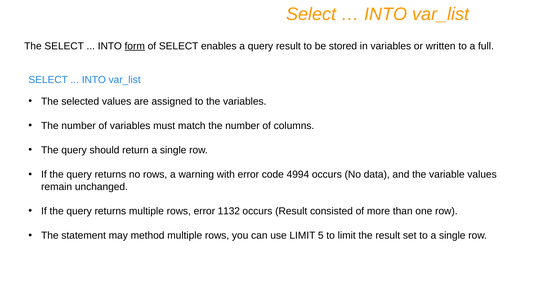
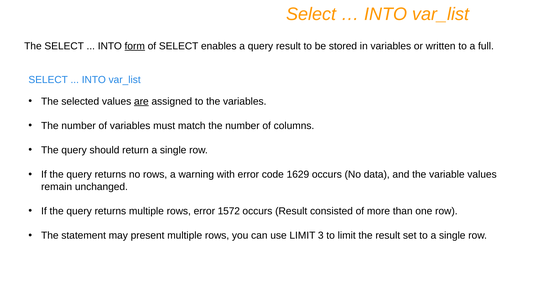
are underline: none -> present (141, 101)
4994: 4994 -> 1629 (298, 174)
1132: 1132 -> 1572 (229, 211)
method: method -> present (148, 235)
5: 5 -> 3 (321, 235)
